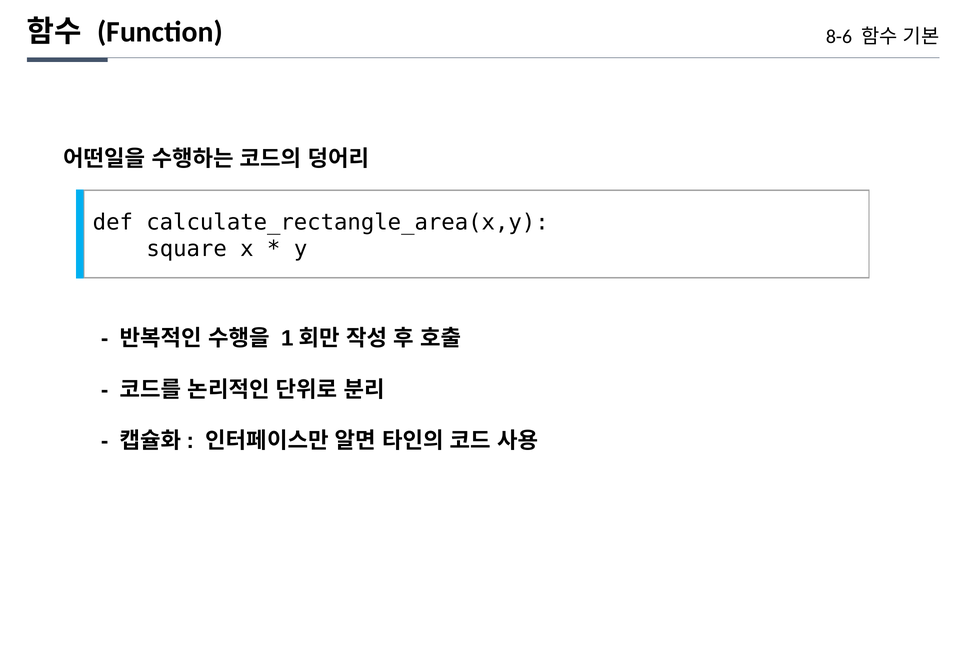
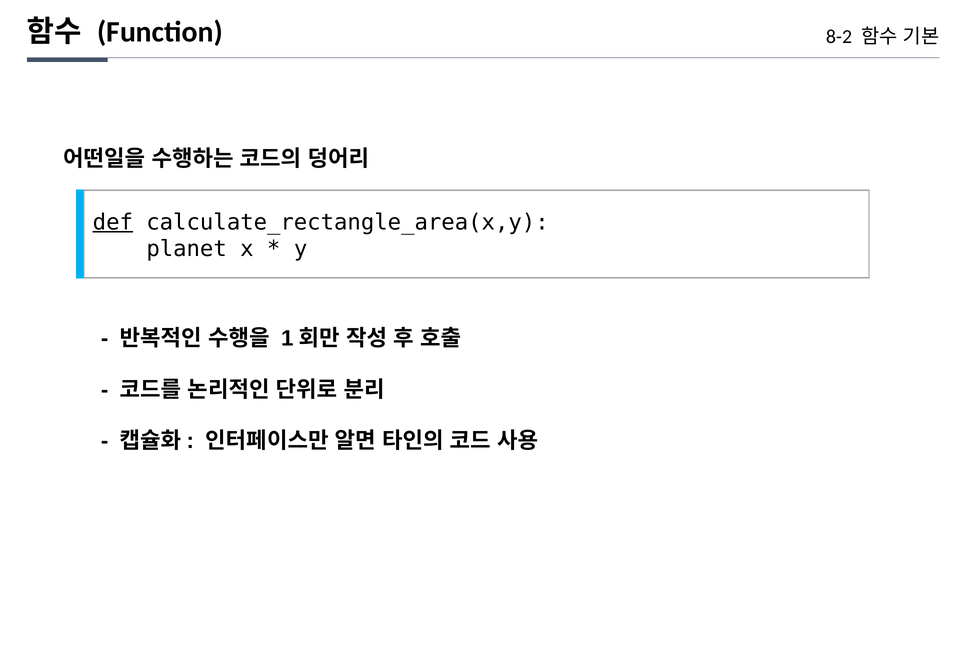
8-6: 8-6 -> 8-2 (839, 37)
def underline: none -> present (113, 223)
square: square -> planet (187, 249)
